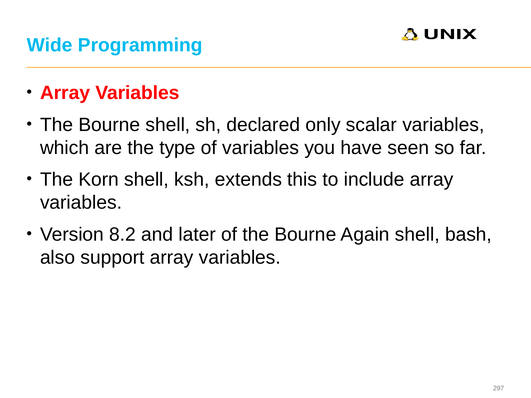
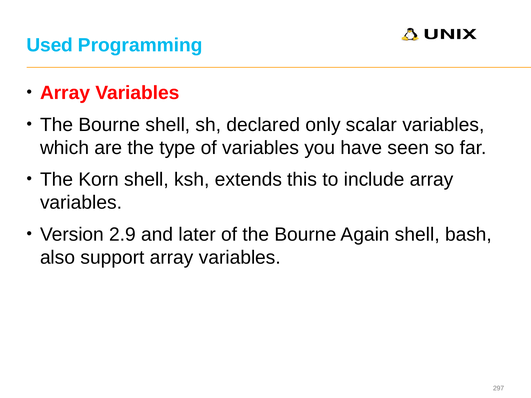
Wide: Wide -> Used (50, 45)
8.2: 8.2 -> 2.9 (123, 235)
